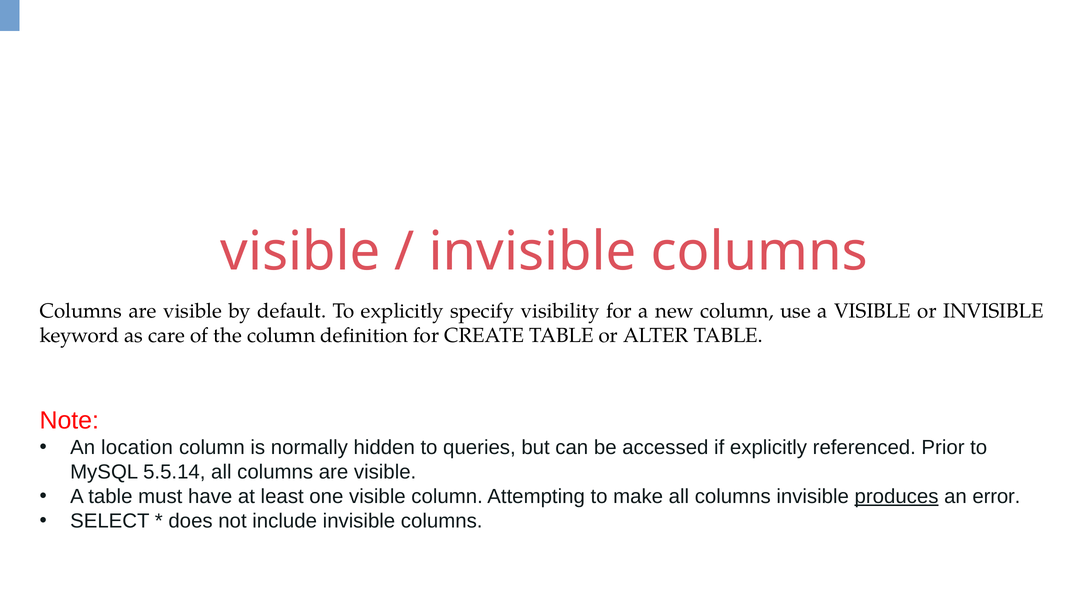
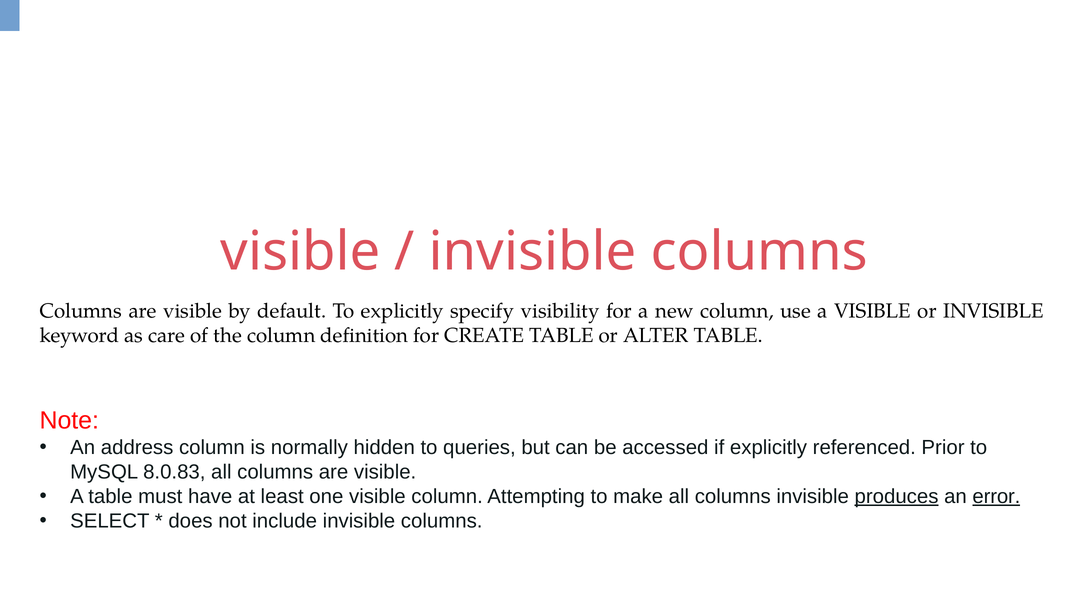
location: location -> address (137, 448)
5.5.14: 5.5.14 -> 8.0.83 (174, 473)
error underline: none -> present (996, 497)
